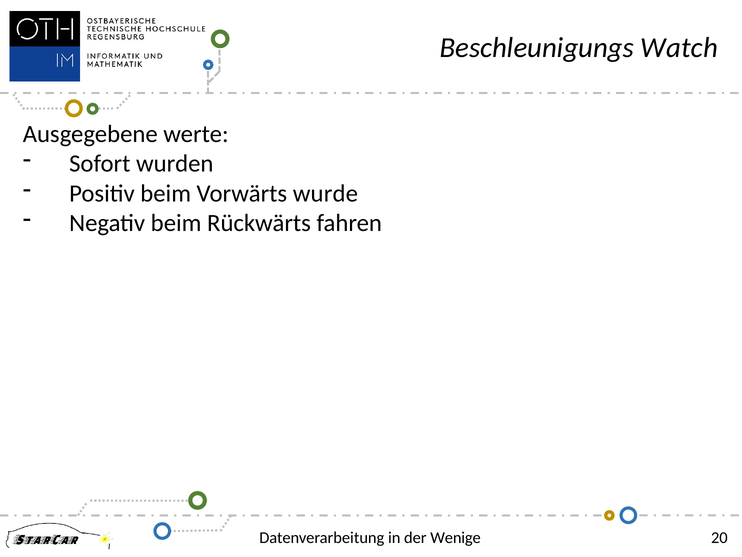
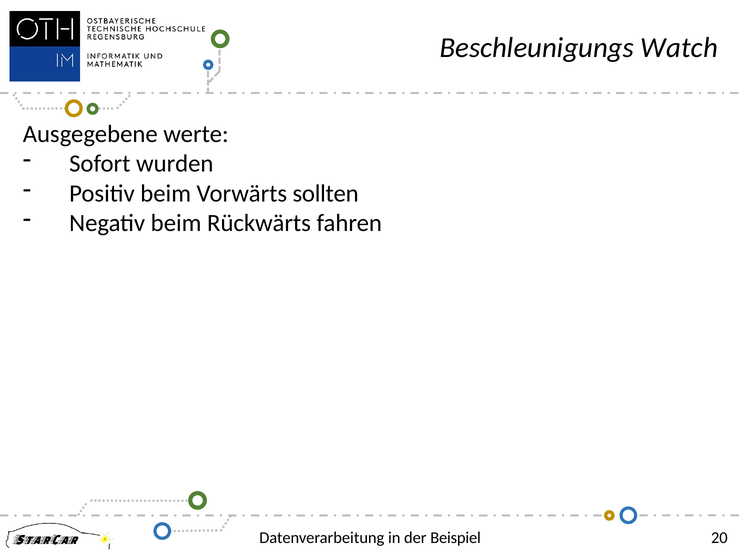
wurde: wurde -> sollten (326, 193)
Wenige: Wenige -> Beispiel (456, 537)
